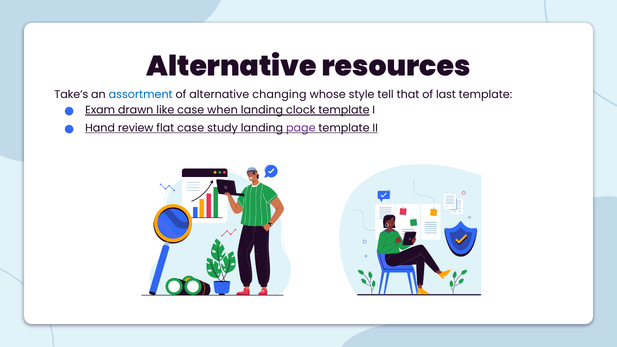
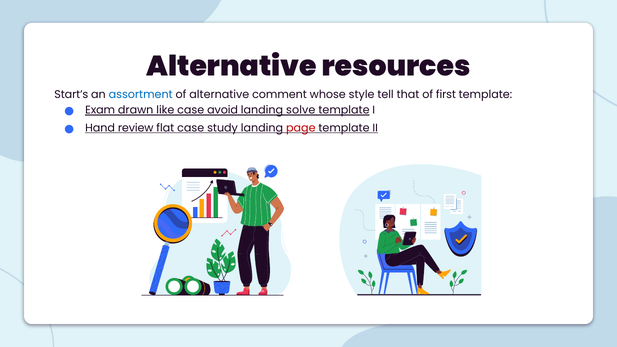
Take’s: Take’s -> Start’s (71, 95)
changing: changing -> comment (279, 95)
last: last -> first (446, 95)
when: when -> avoid (223, 110)
clock: clock -> solve (301, 110)
page colour: purple -> red (301, 128)
